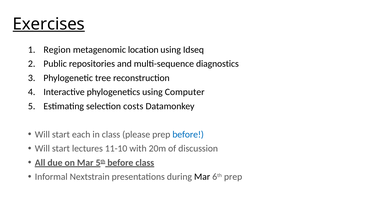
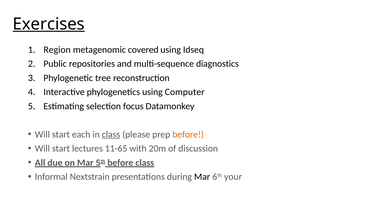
location: location -> covered (143, 50)
costs: costs -> focus (133, 106)
class underline: none -> present (111, 135)
before colour: blue -> orange (188, 135)
11-10: 11-10 -> 11-65 (116, 149)
6th prep: prep -> your (233, 177)
